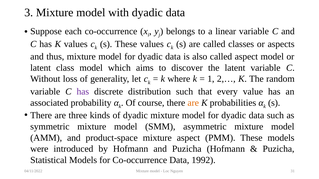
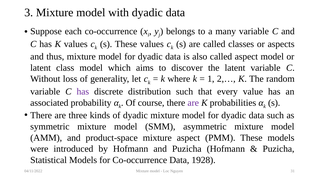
linear: linear -> many (226, 31)
are colour: orange -> purple (193, 103)
1992: 1992 -> 1928 (204, 160)
